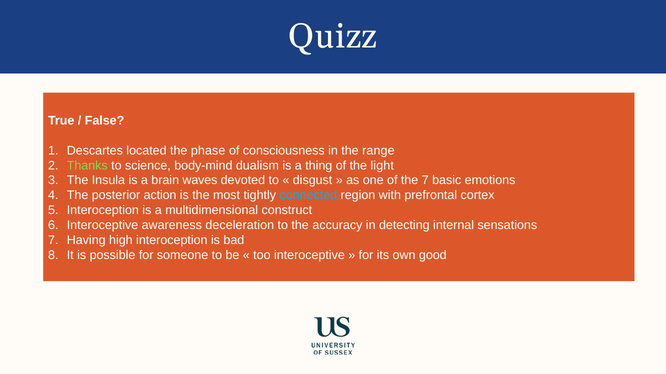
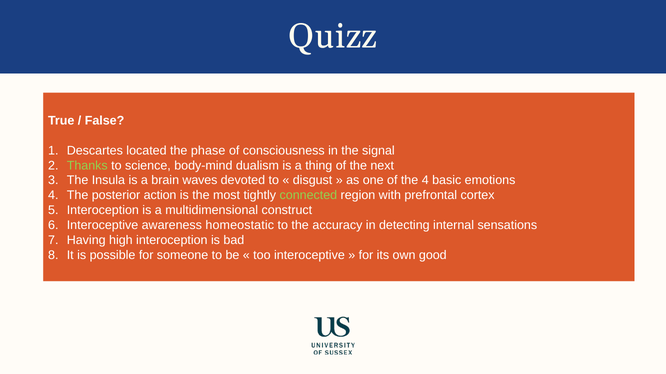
range: range -> signal (378, 151)
light: light -> next (382, 166)
the 7: 7 -> 4 (425, 181)
connected colour: light blue -> light green (308, 196)
deceleration: deceleration -> homeostatic (240, 226)
